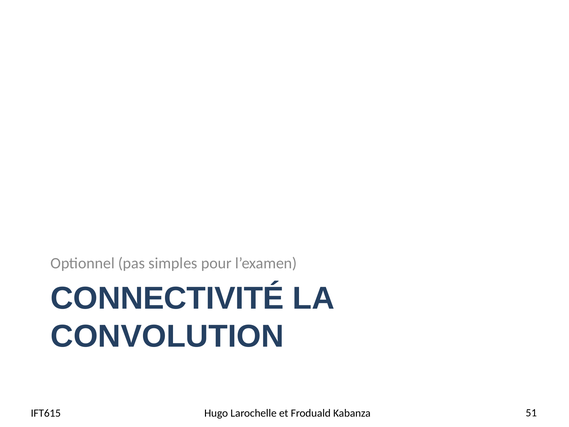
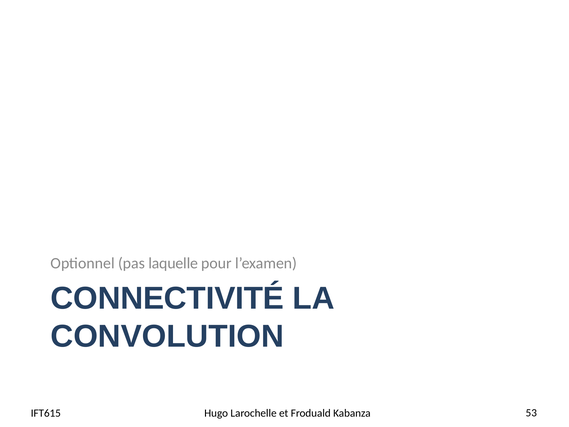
simples: simples -> laquelle (173, 263)
51: 51 -> 53 (531, 413)
